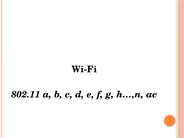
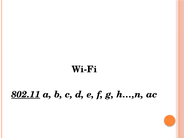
802.11 underline: none -> present (26, 94)
